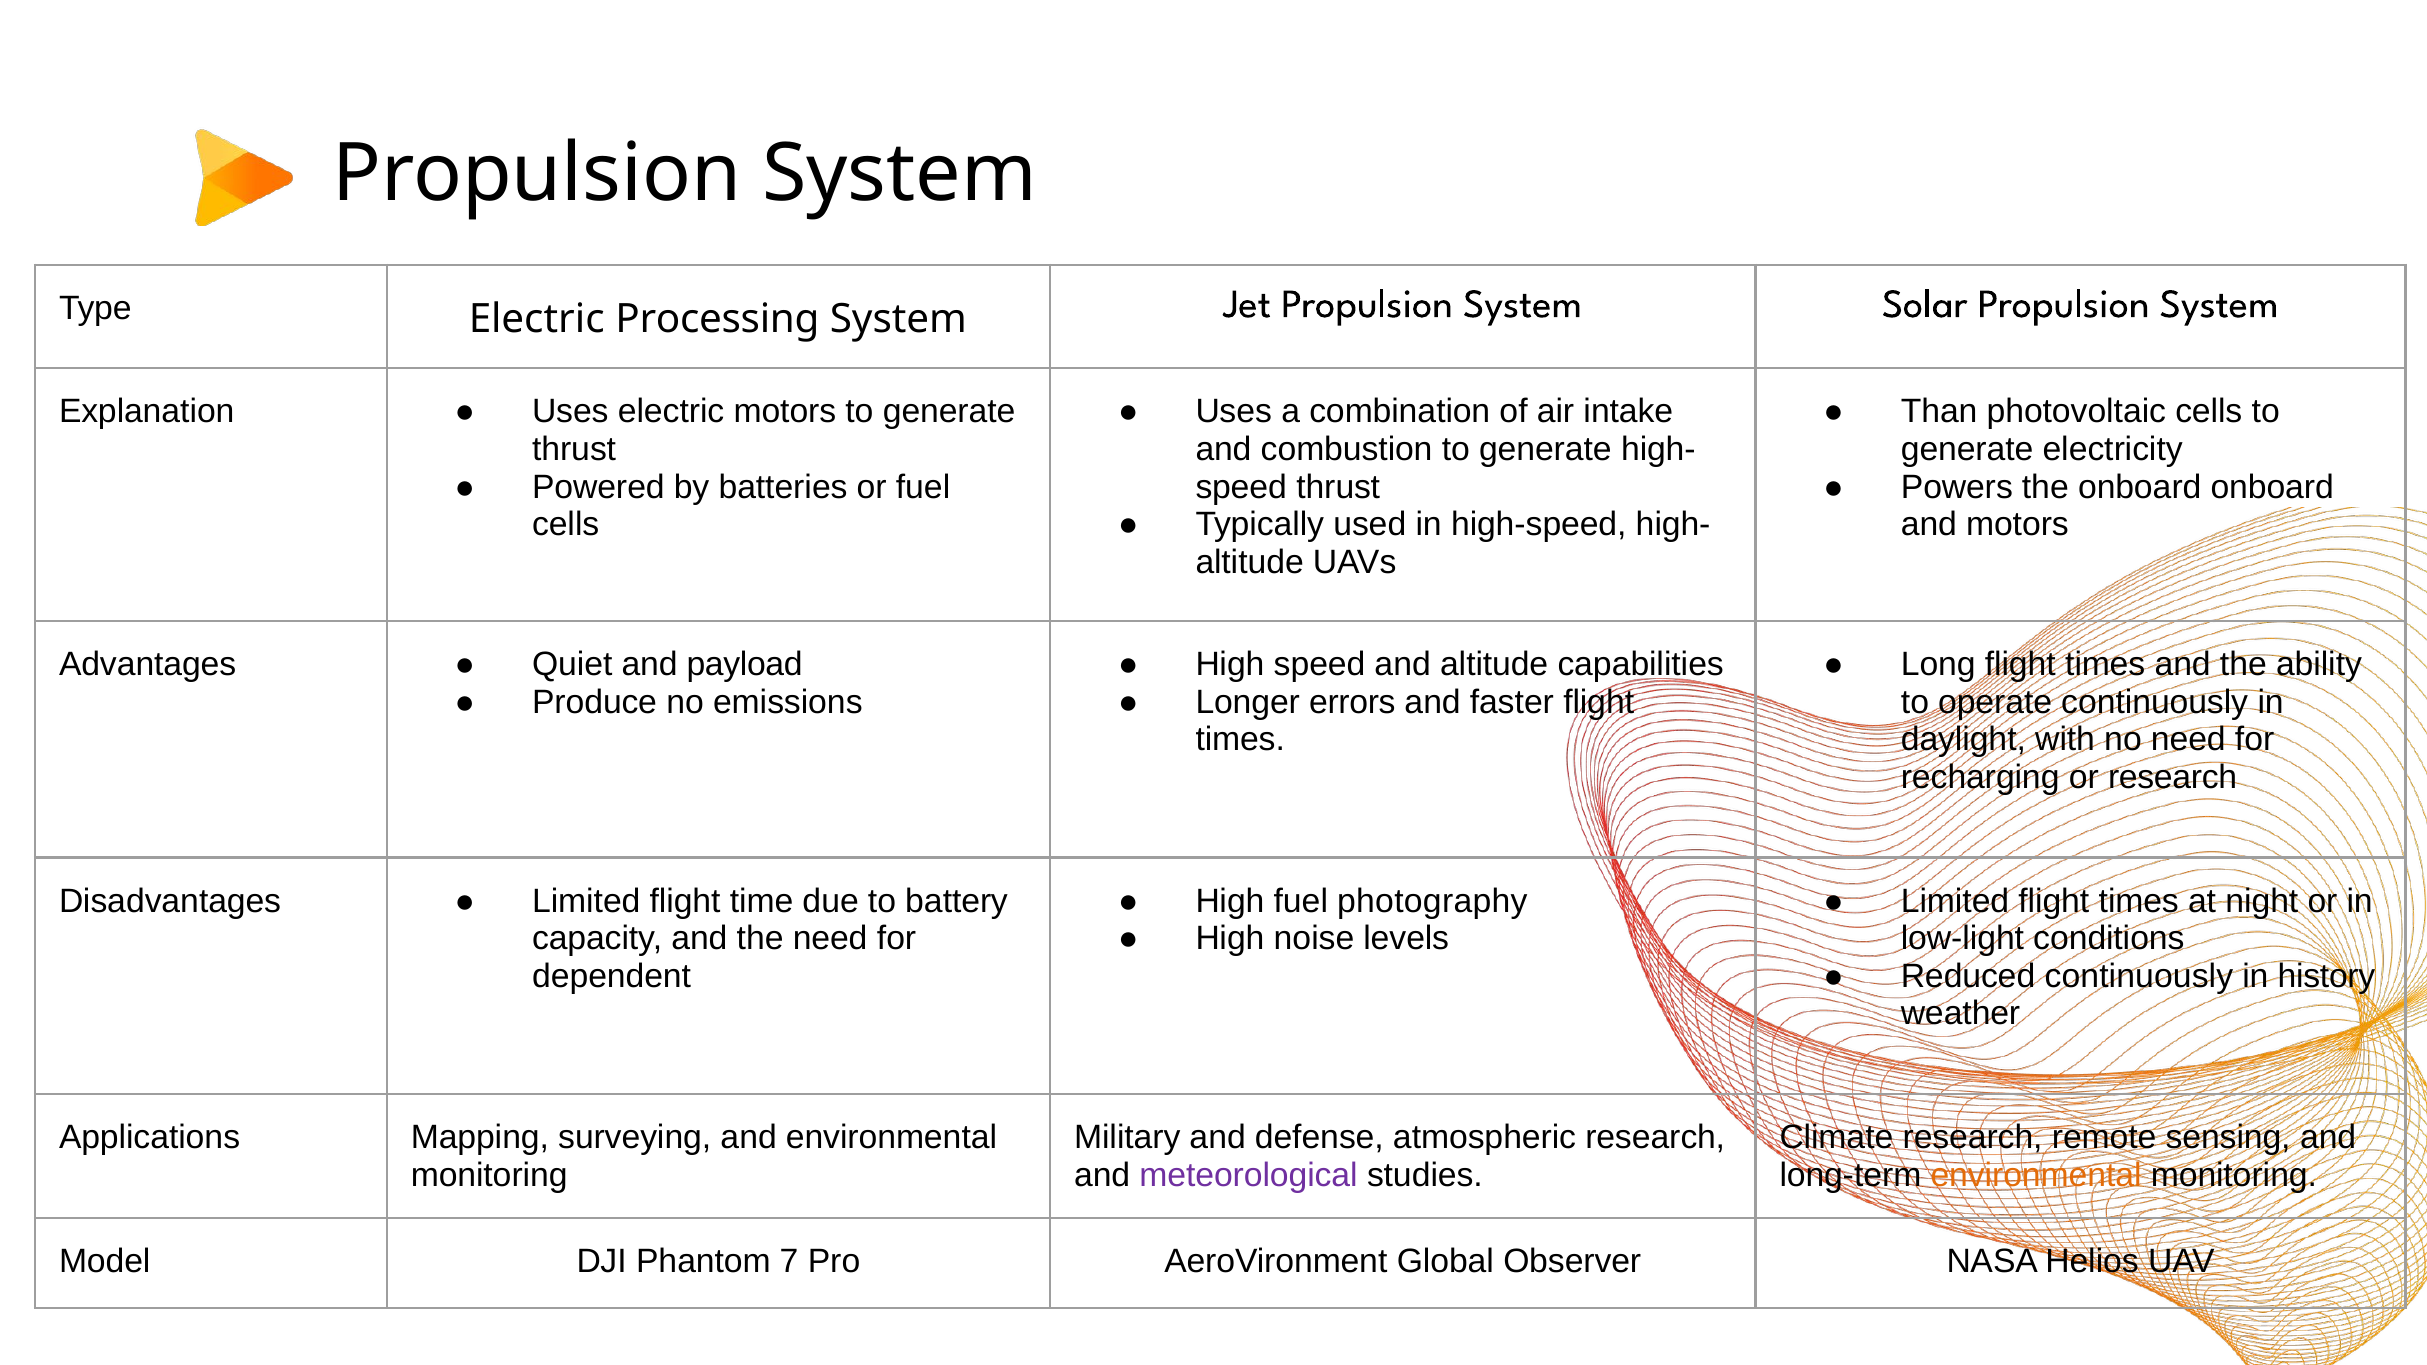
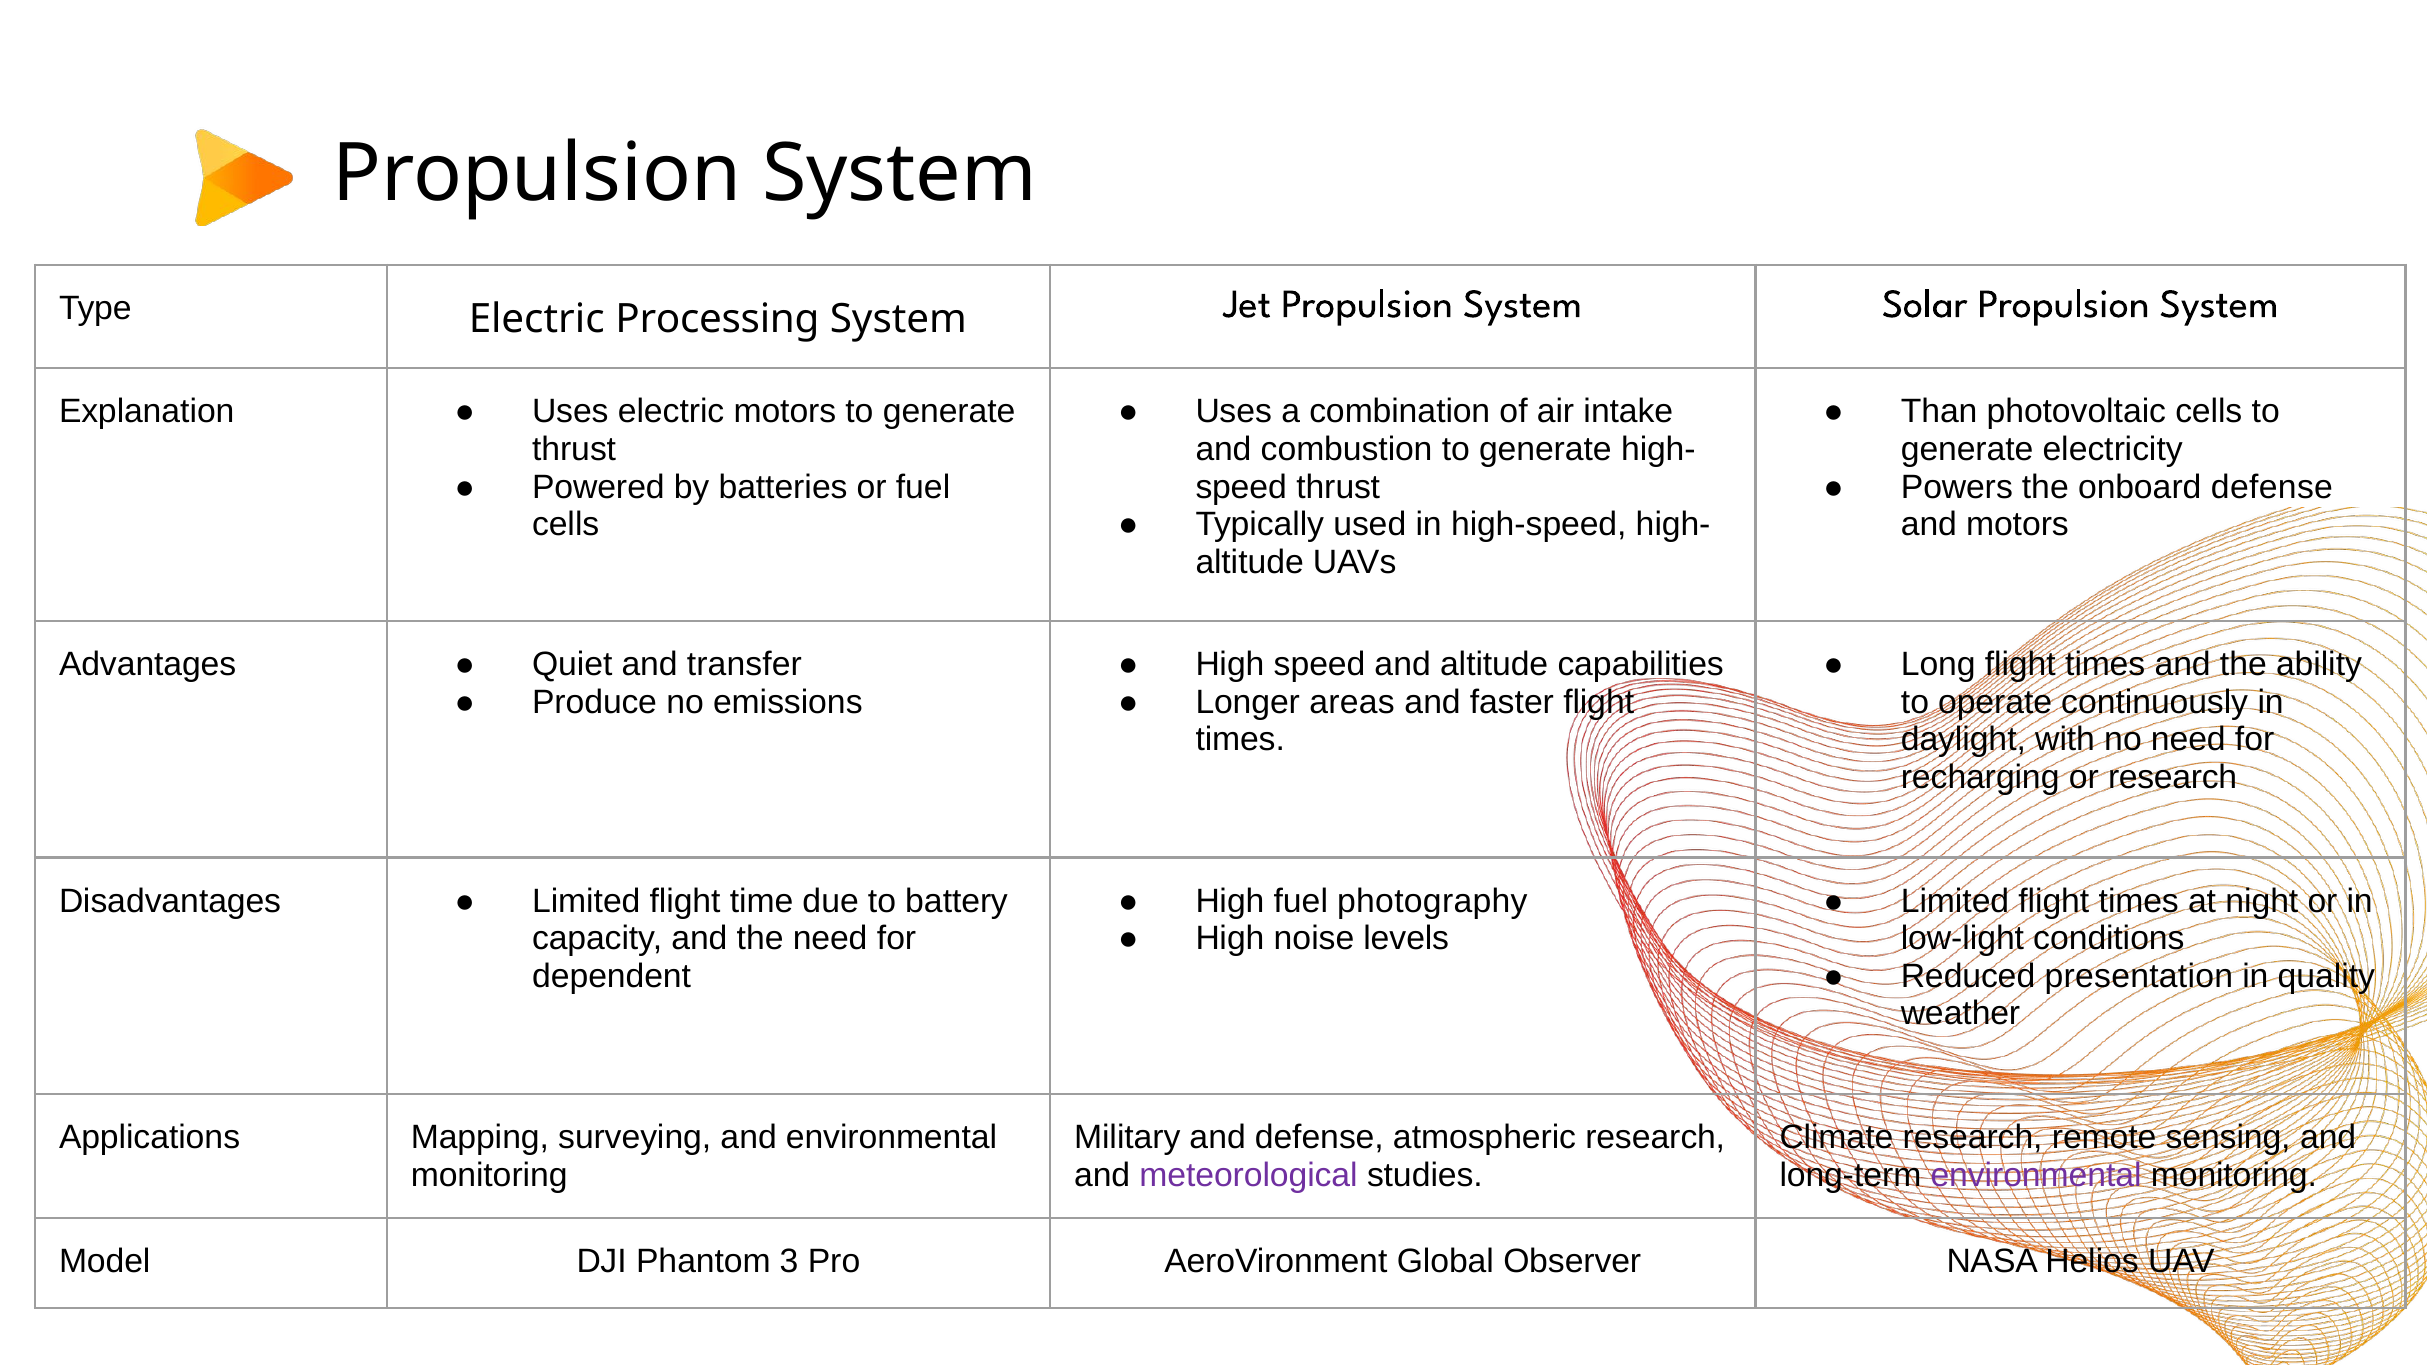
onboard onboard: onboard -> defense (2272, 487)
payload: payload -> transfer (744, 664)
errors: errors -> areas (1352, 702)
Reduced continuously: continuously -> presentation (2139, 976)
history: history -> quality (2326, 976)
environmental colour: orange -> purple (2036, 1175)
7: 7 -> 3 (789, 1262)
